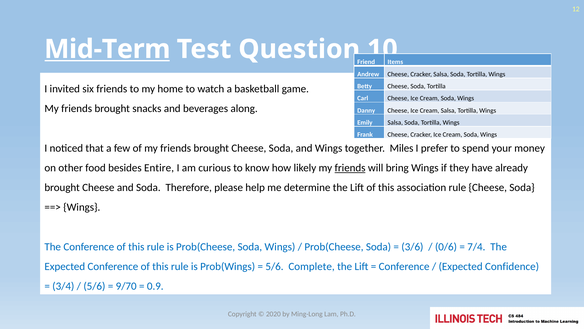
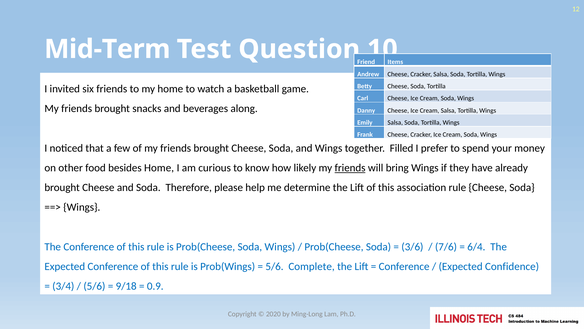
Mid-Term underline: present -> none (107, 49)
Miles: Miles -> Filled (402, 148)
besides Entire: Entire -> Home (159, 168)
0/6: 0/6 -> 7/6 (446, 246)
7/4: 7/4 -> 6/4 (476, 246)
9/70: 9/70 -> 9/18 (126, 286)
